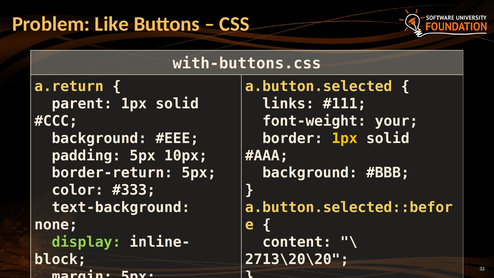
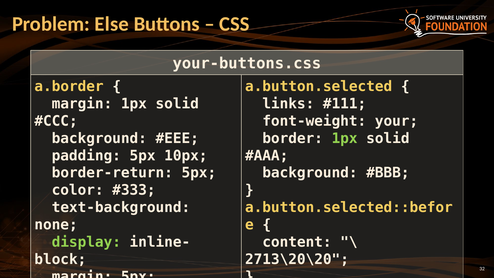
Like: Like -> Else (112, 24)
with-buttons.css: with-buttons.css -> your-buttons.css (247, 64)
a.return: a.return -> a.border (69, 86)
parent: parent -> margin (82, 104)
1px colour: yellow -> light green (345, 138)
